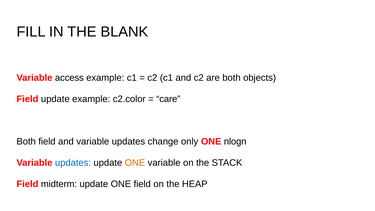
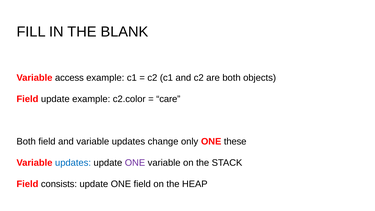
nlogn: nlogn -> these (235, 142)
ONE colour: orange -> purple (135, 163)
midterm: midterm -> consists (59, 184)
